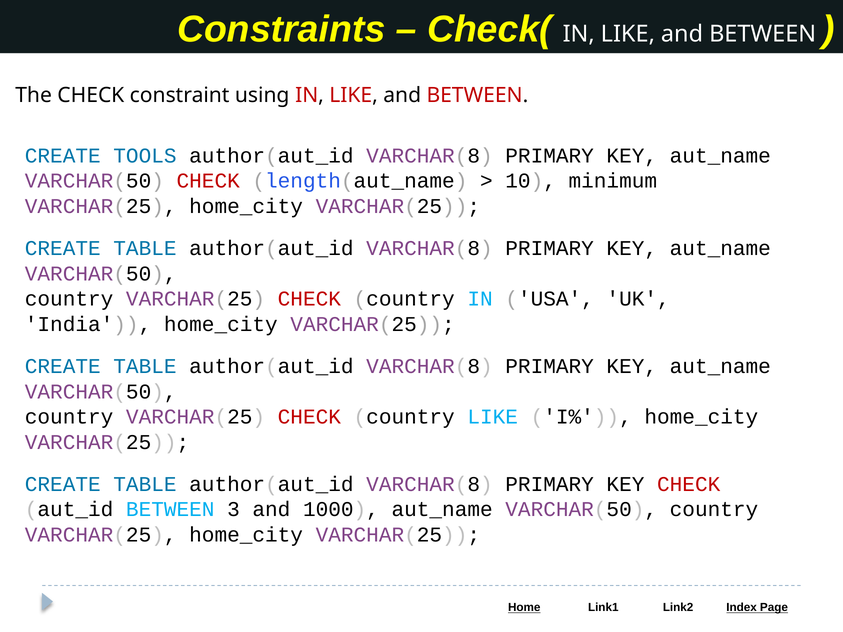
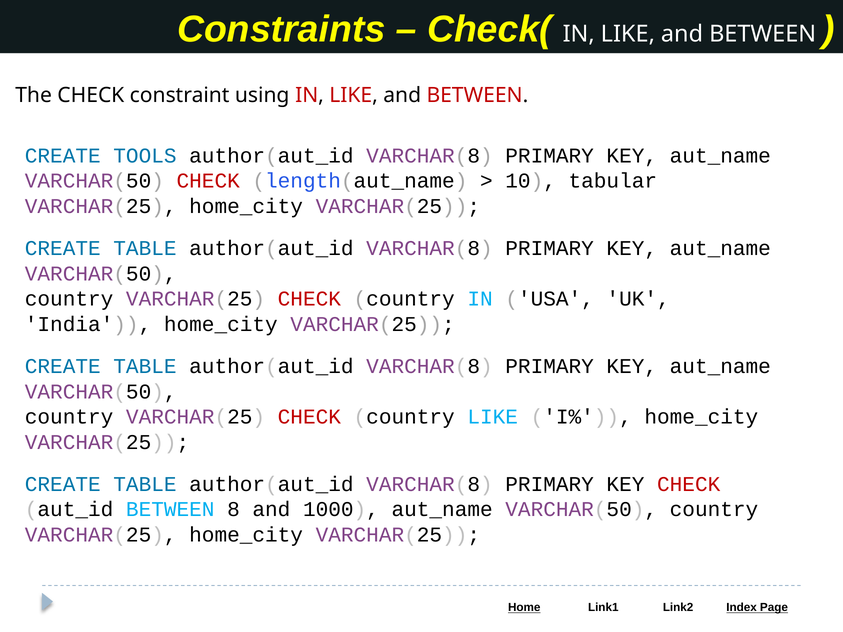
minimum: minimum -> tabular (613, 181)
3: 3 -> 8 (233, 510)
